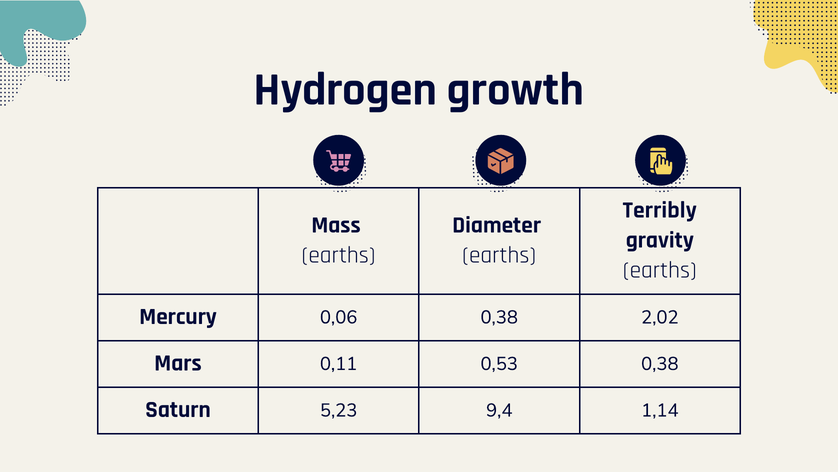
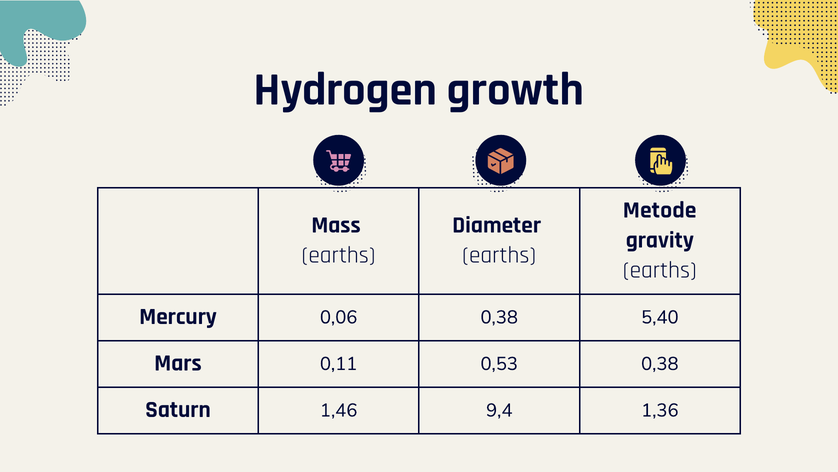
Terribly: Terribly -> Metode (660, 210)
2,02: 2,02 -> 5,40 (660, 317)
5,23: 5,23 -> 1,46 (339, 410)
1,14: 1,14 -> 1,36 (660, 410)
